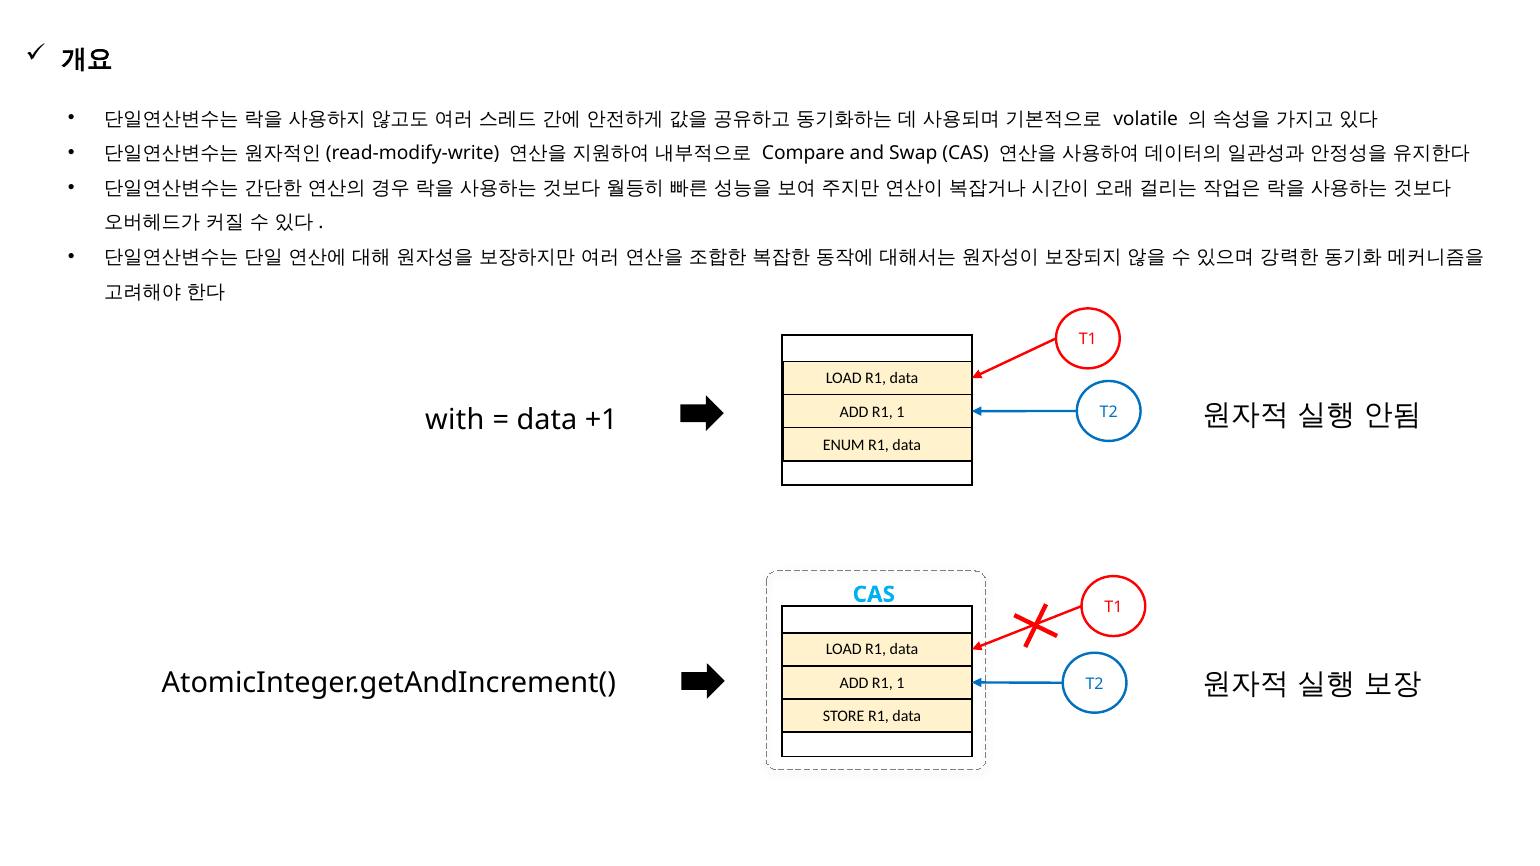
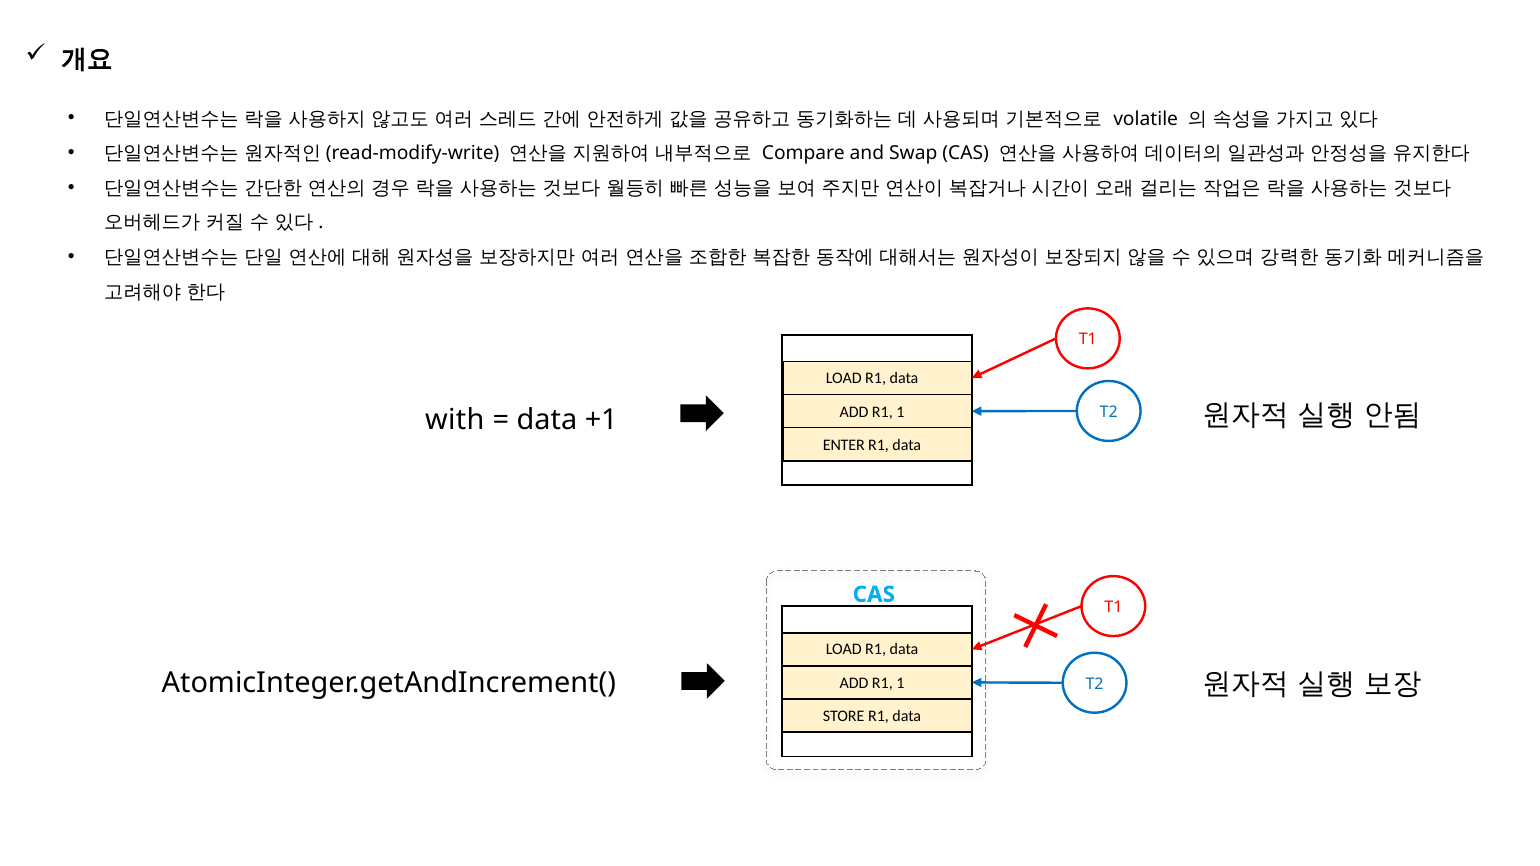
ENUM: ENUM -> ENTER (844, 445)
